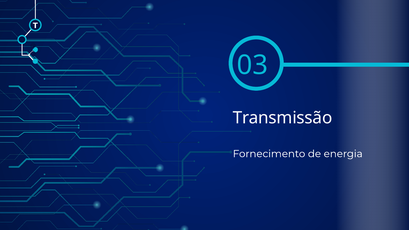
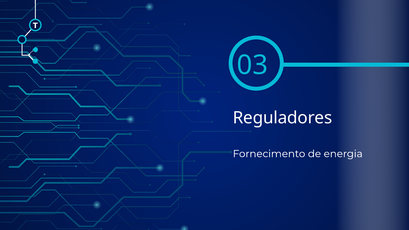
Transmissão: Transmissão -> Reguladores (283, 118)
